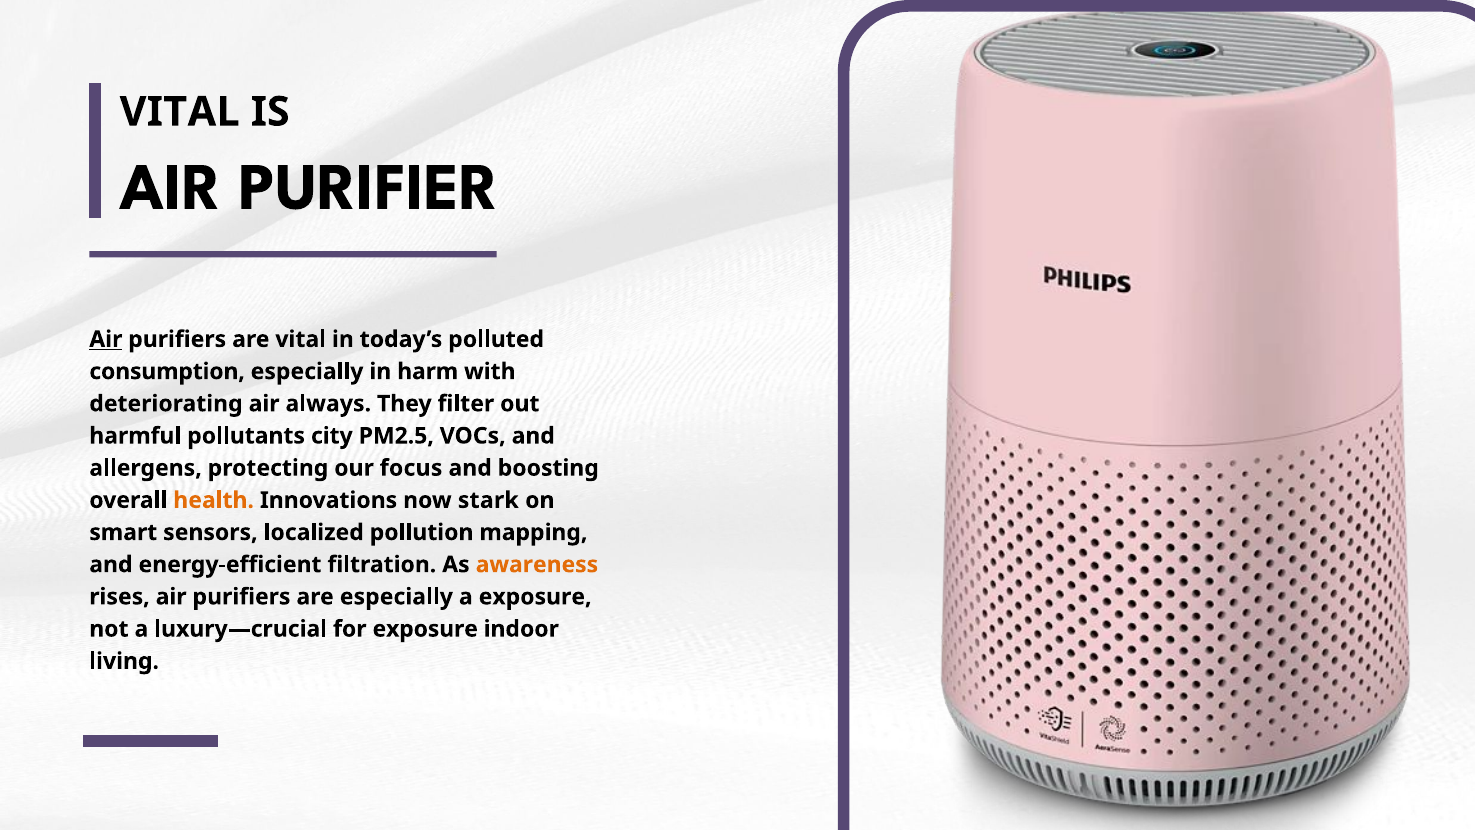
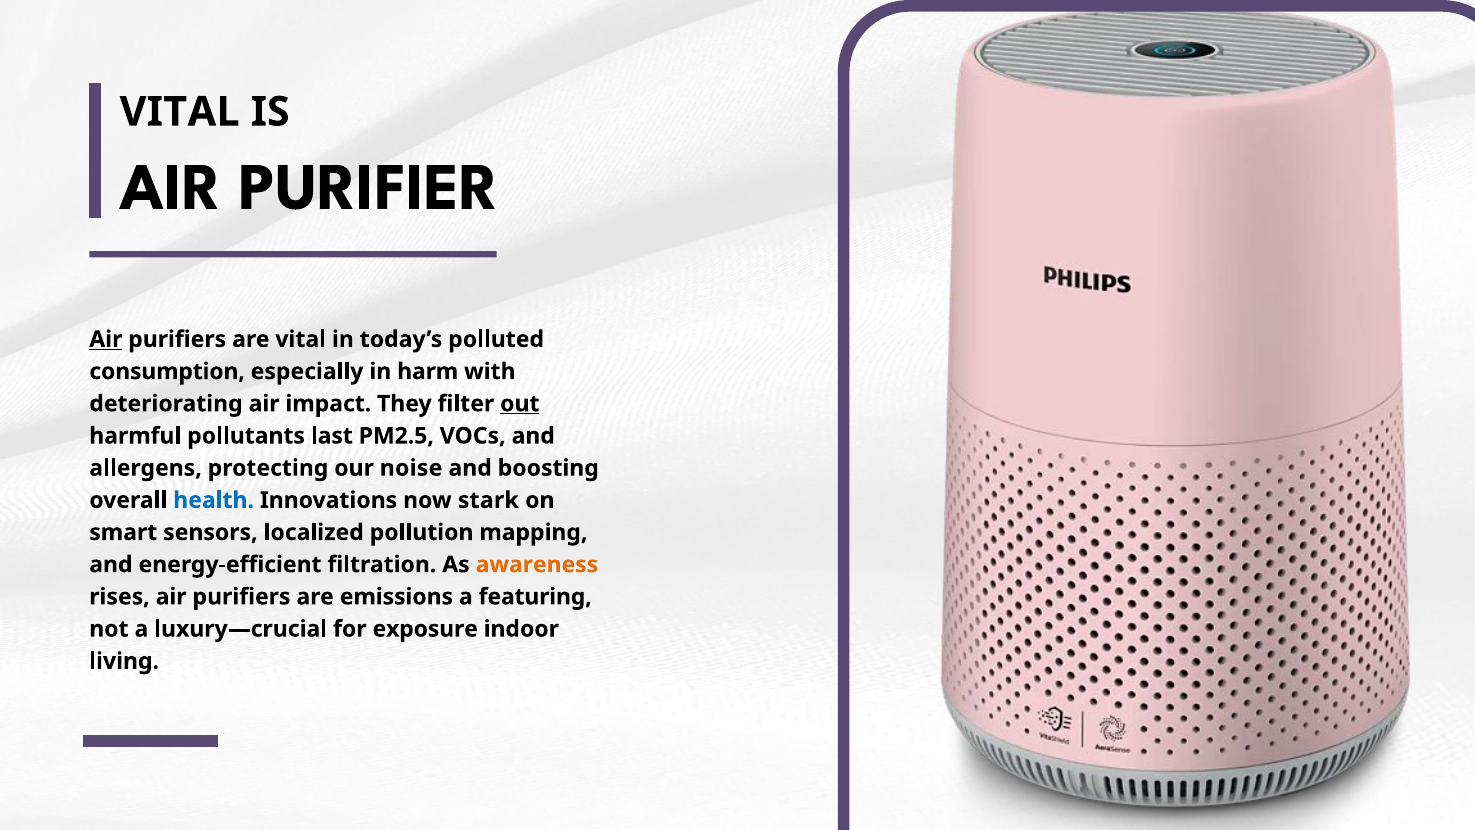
always: always -> impact (328, 404)
out underline: none -> present (520, 404)
city: city -> last (332, 436)
focus: focus -> noise (411, 468)
health colour: orange -> blue (214, 500)
are especially: especially -> emissions (396, 597)
a exposure: exposure -> featuring (535, 597)
